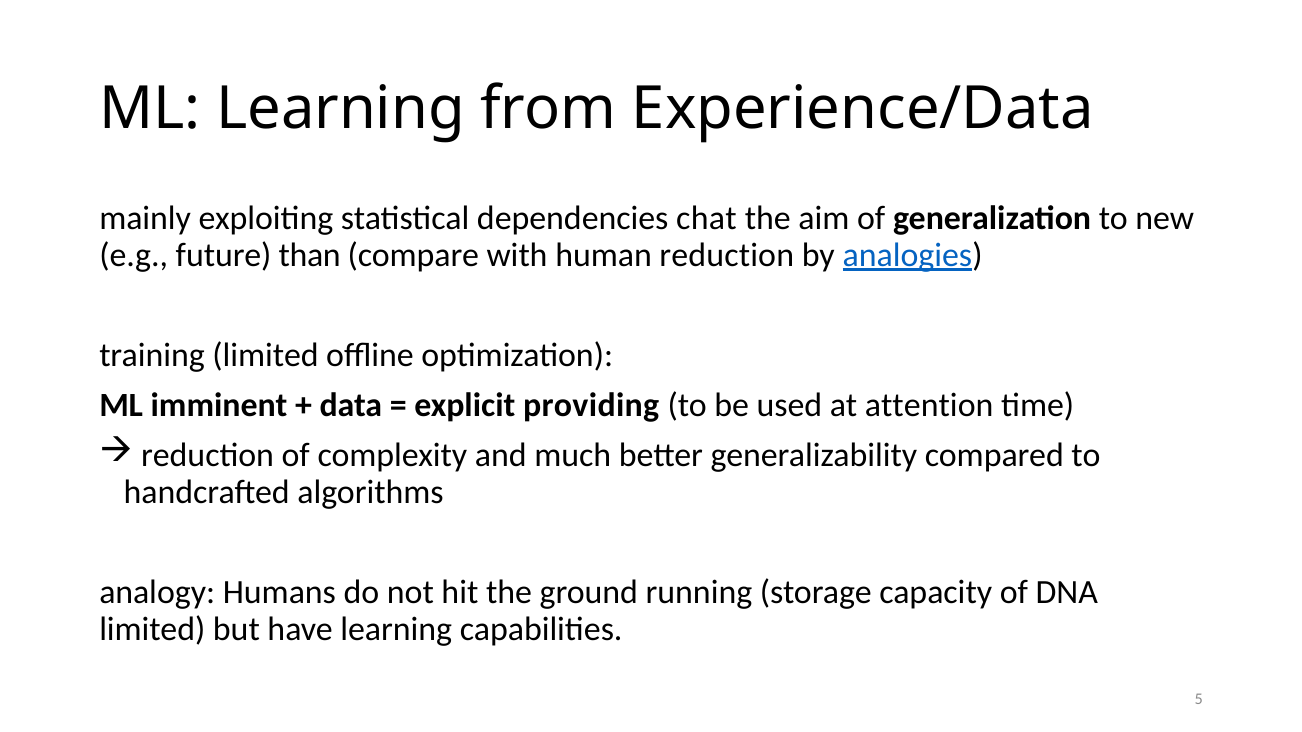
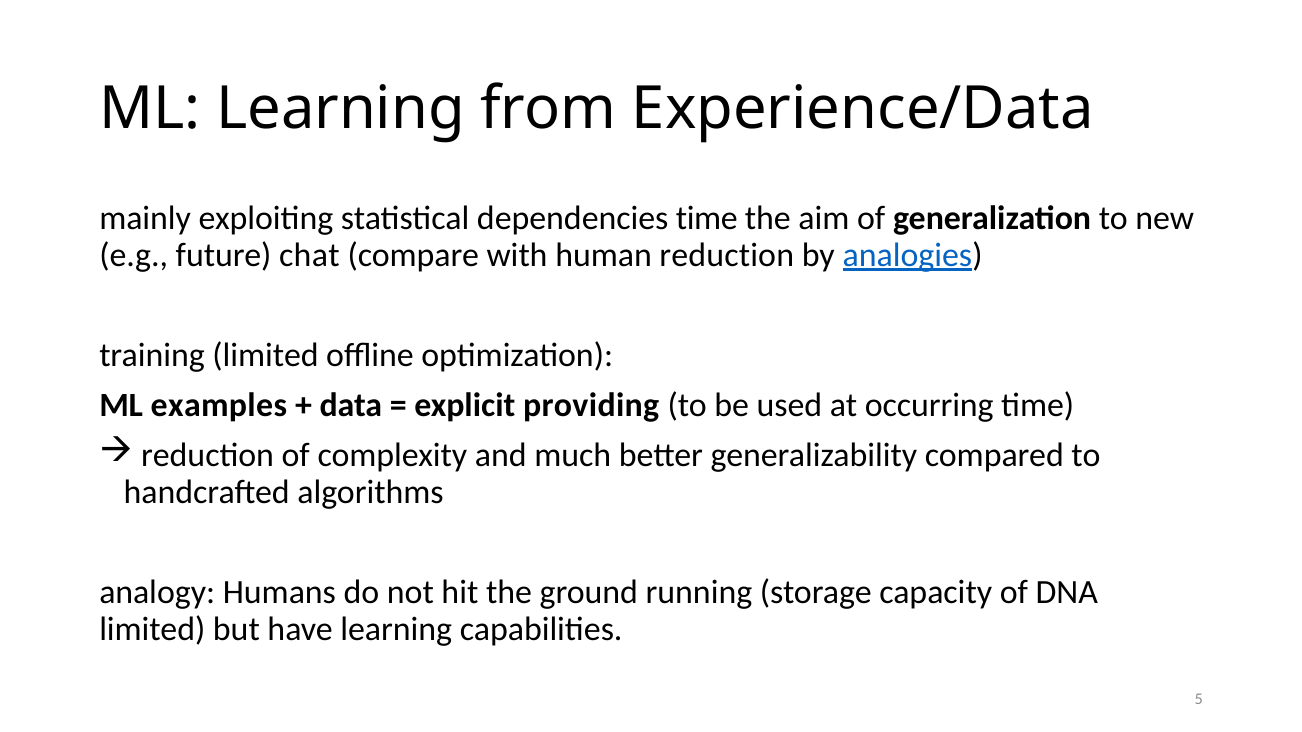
dependencies chat: chat -> time (707, 218)
than: than -> chat (309, 255)
imminent: imminent -> examples (219, 406)
attention: attention -> occurring (929, 406)
